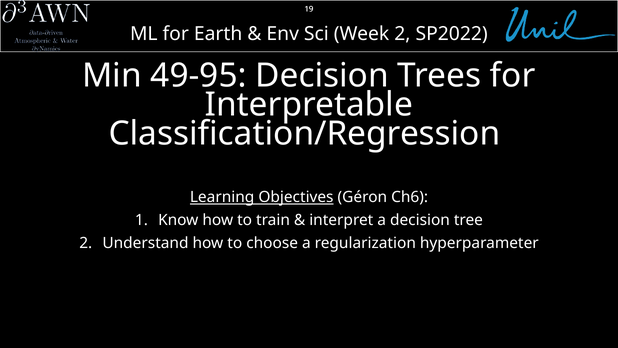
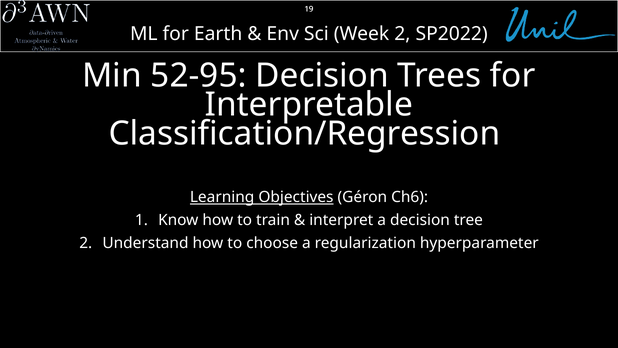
49-95: 49-95 -> 52-95 (199, 76)
